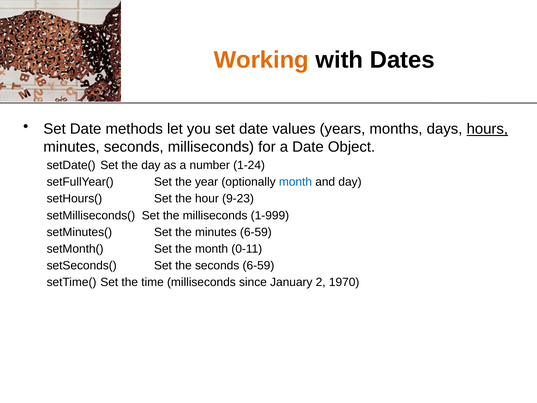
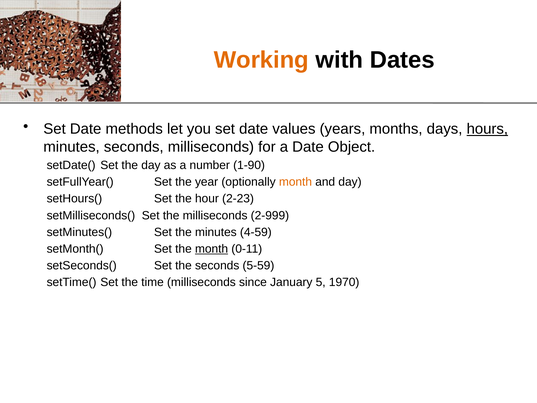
1-24: 1-24 -> 1-90 (249, 165)
month colour: blue -> orange (295, 182)
9-23: 9-23 -> 2-23 (238, 199)
1-999: 1-999 -> 2-999 (270, 215)
minutes 6-59: 6-59 -> 4-59 (256, 232)
month underline: none -> present (212, 249)
seconds 6-59: 6-59 -> 5-59 (258, 265)
2: 2 -> 5 (321, 282)
